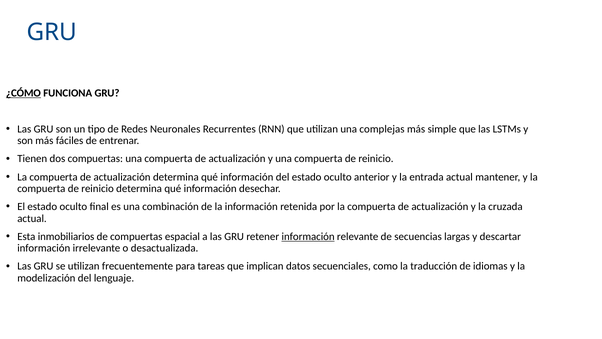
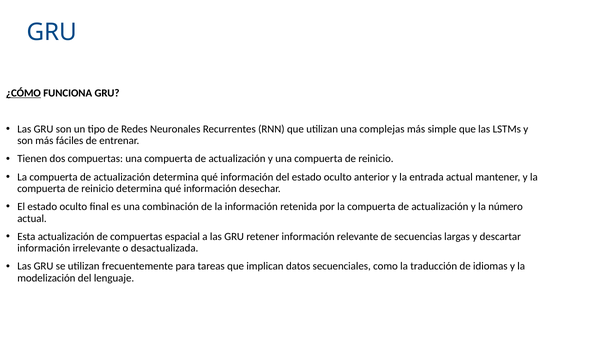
cruzada: cruzada -> número (506, 207)
Esta inmobiliarios: inmobiliarios -> actualización (66, 236)
información underline: present -> none (308, 236)
